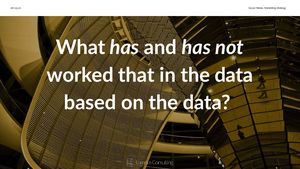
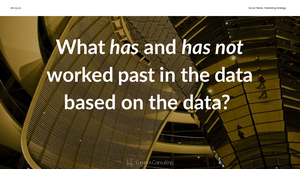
that: that -> past (136, 75)
